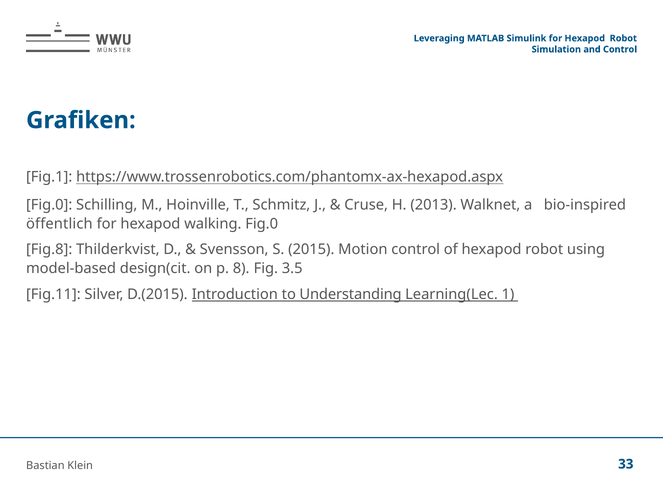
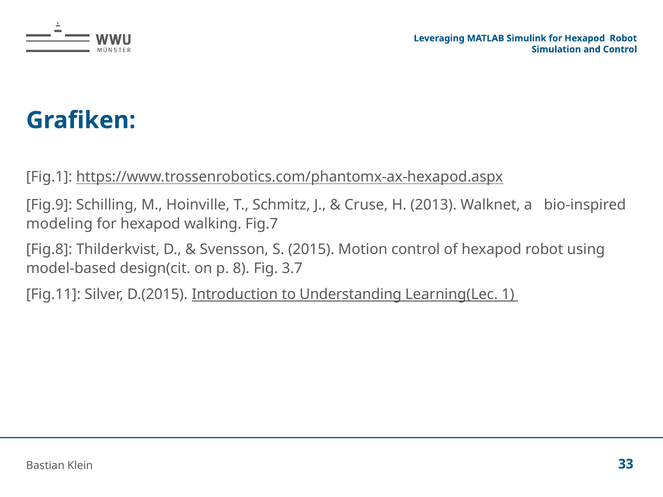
Fig.0: Fig.0 -> Fig.9 (49, 205)
öffentlich: öffentlich -> modeling (59, 224)
walking Fig.0: Fig.0 -> Fig.7 (262, 224)
3.5: 3.5 -> 3.7 (292, 269)
